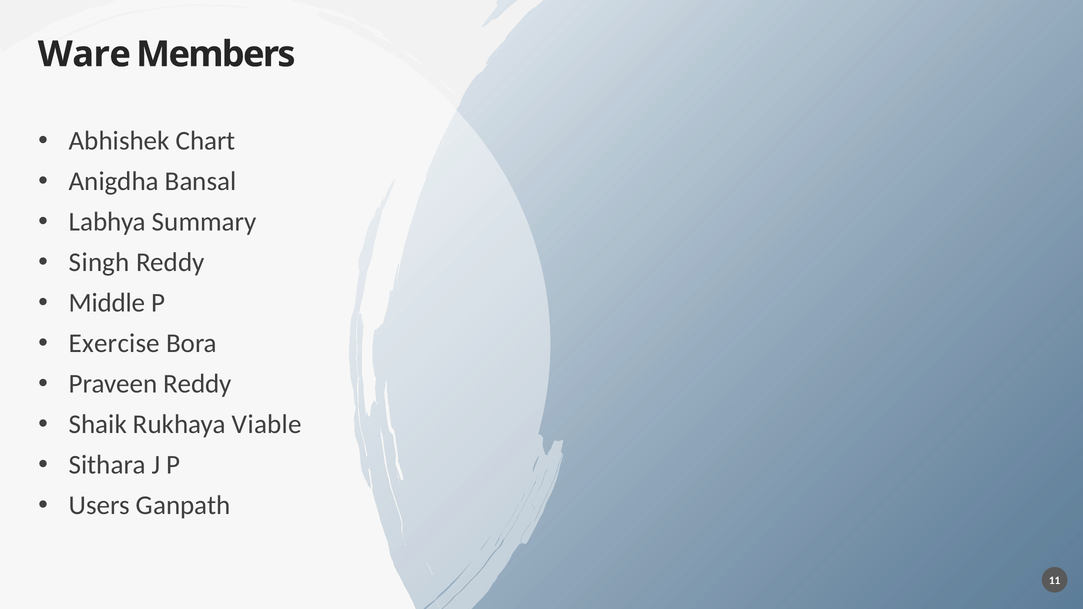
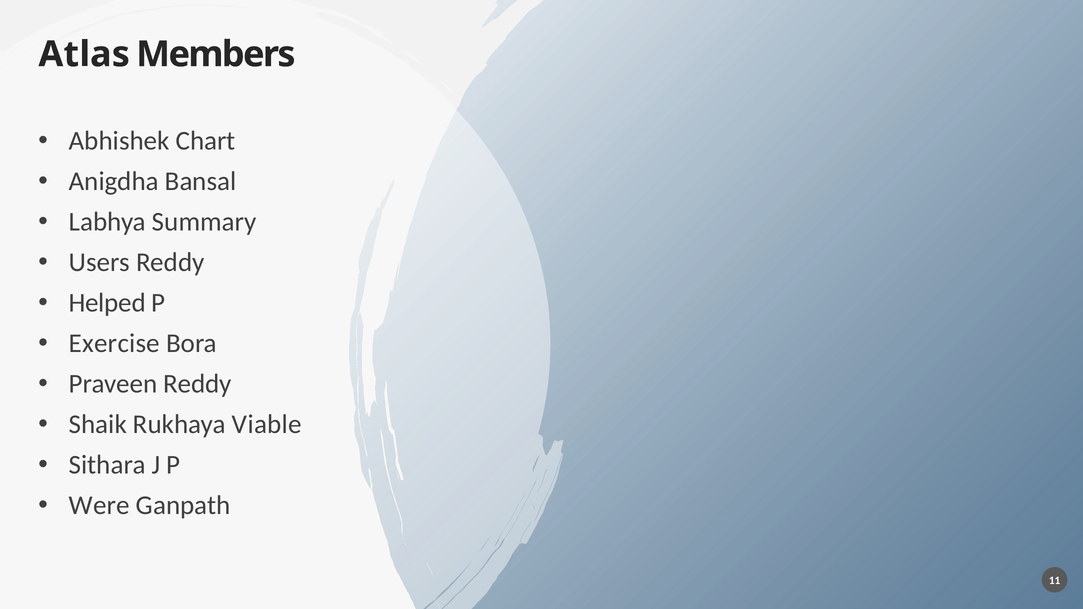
Ware: Ware -> Atlas (84, 54)
Singh: Singh -> Users (99, 262)
Middle: Middle -> Helped (107, 303)
Users: Users -> Were (99, 506)
